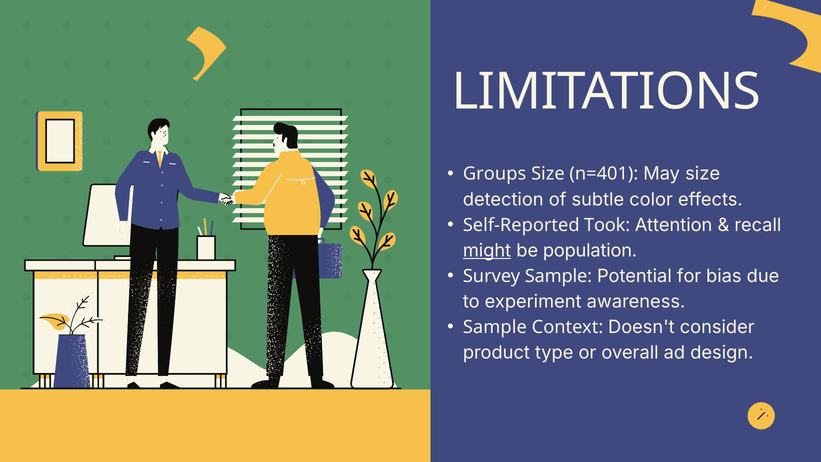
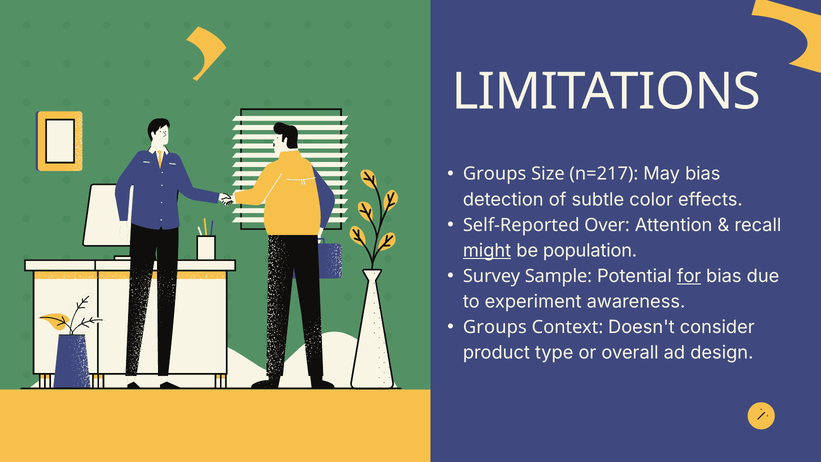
n=401: n=401 -> n=217 (604, 174)
May size: size -> bias (703, 174)
Took: Took -> Over (607, 225)
for underline: none -> present (689, 276)
Sample: Sample -> Groups (495, 327)
